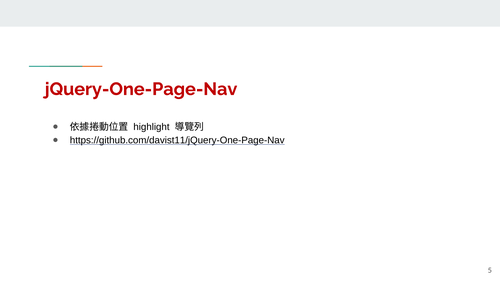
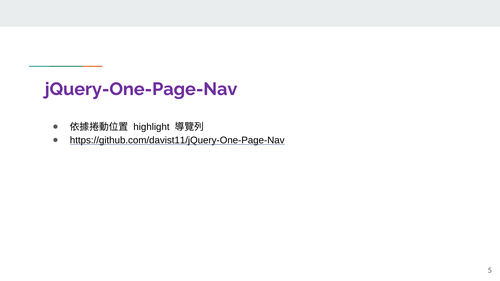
jQuery-One-Page-Nav colour: red -> purple (141, 89)
